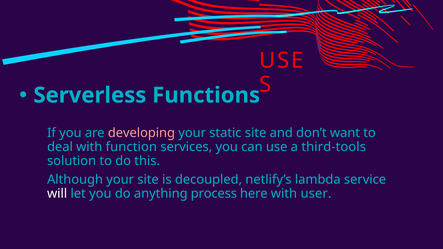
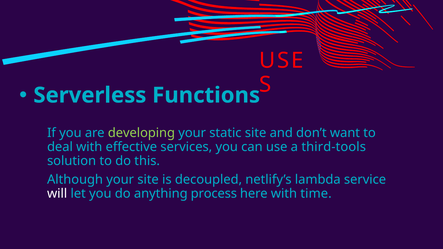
developing colour: pink -> light green (141, 133)
function: function -> effective (131, 147)
user: user -> time (316, 194)
